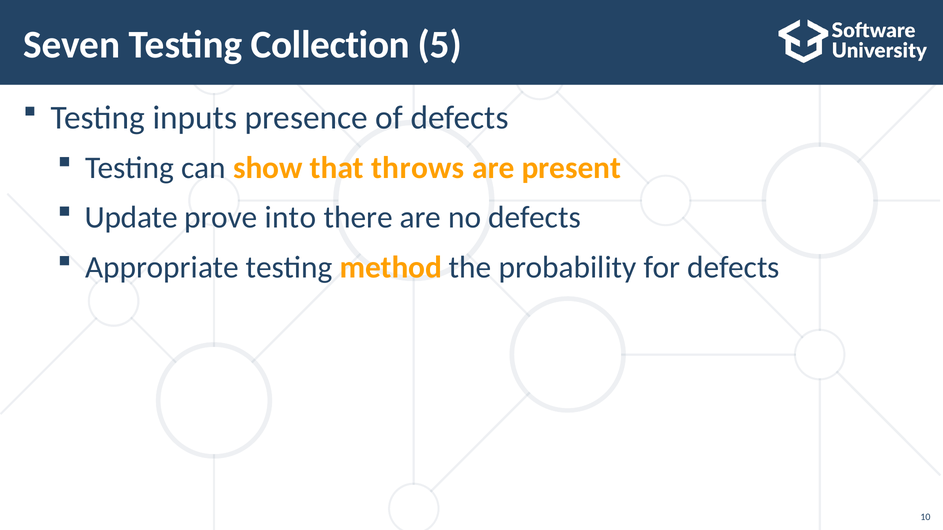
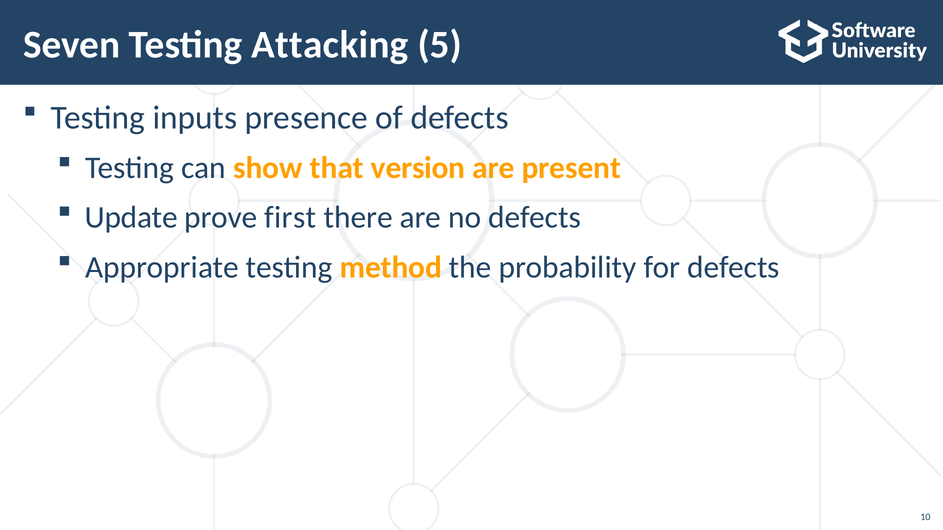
Collection: Collection -> Attacking (330, 45)
throws: throws -> version (418, 168)
into: into -> first (290, 218)
